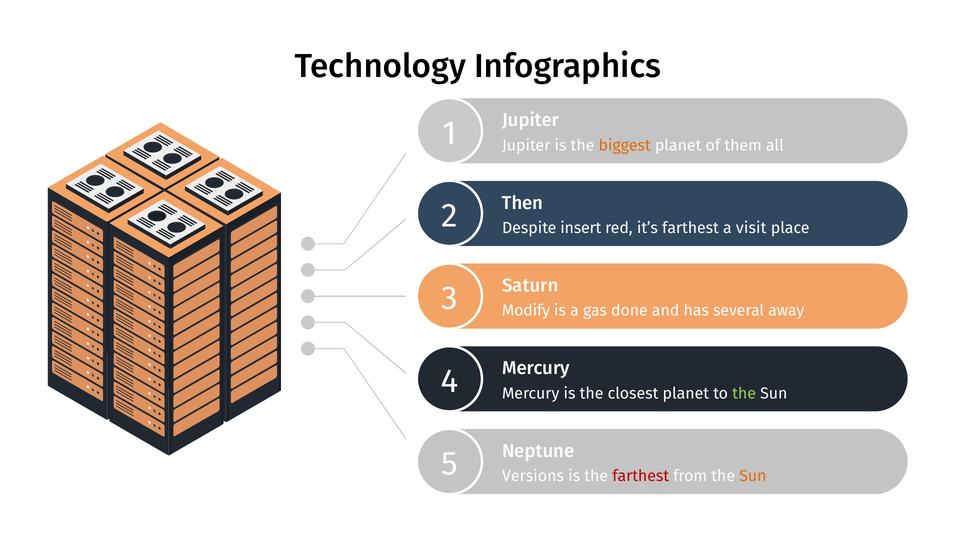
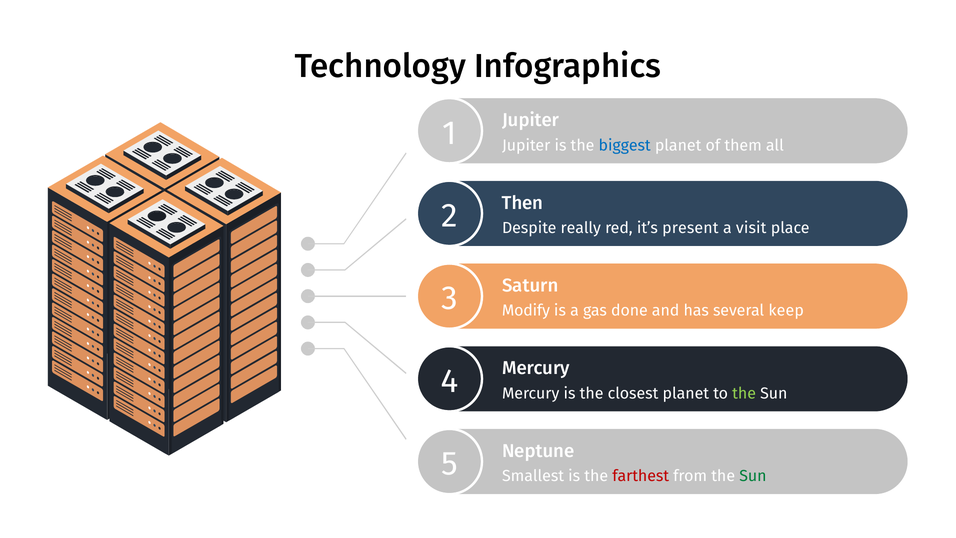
biggest colour: orange -> blue (625, 145)
insert: insert -> really (581, 228)
it’s farthest: farthest -> present (690, 228)
away: away -> keep (786, 311)
Versions: Versions -> Smallest (533, 476)
Sun colour: orange -> green (753, 476)
